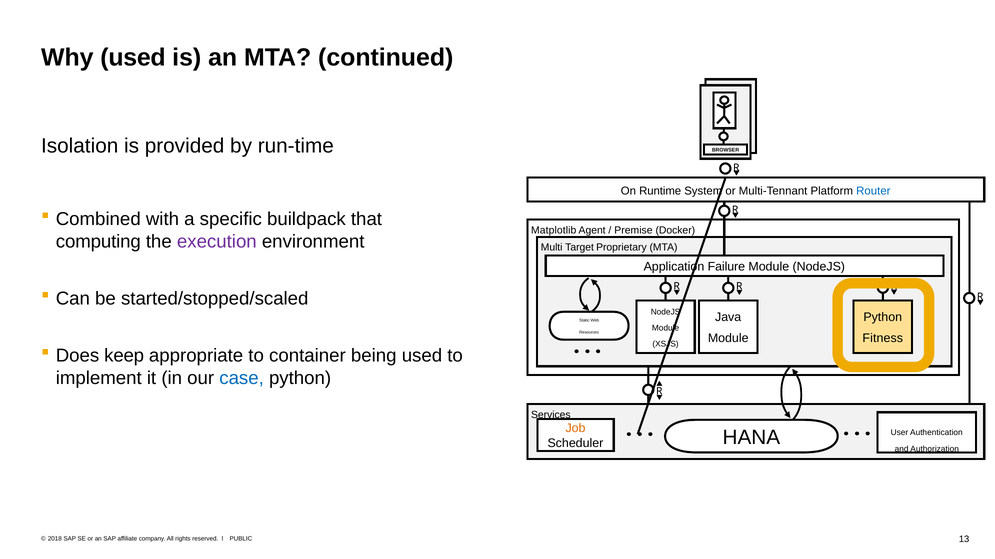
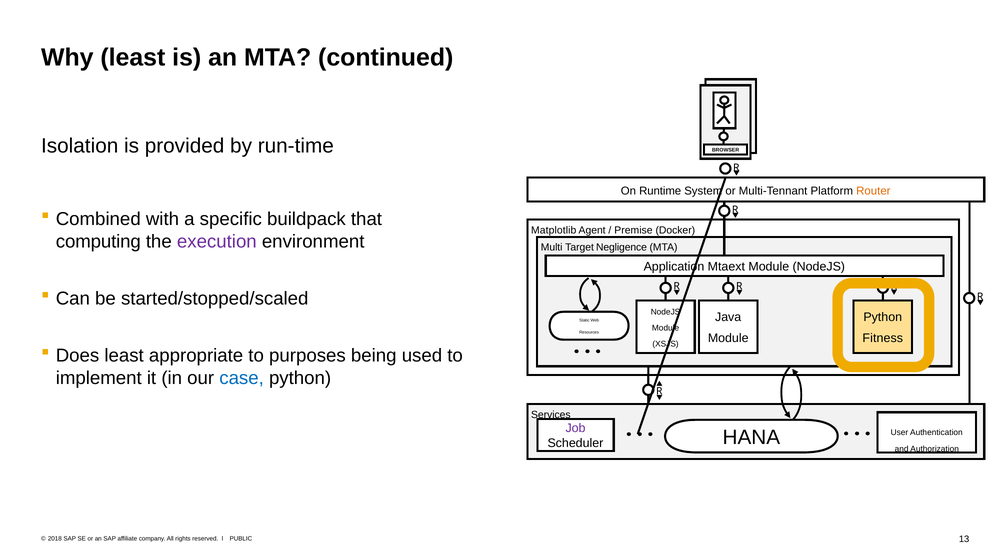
Why used: used -> least (133, 58)
Router colour: blue -> orange (873, 191)
Proprietary: Proprietary -> Negligence (621, 248)
Failure: Failure -> Mtaext (726, 267)
Does keep: keep -> least (124, 356)
container: container -> purposes (307, 356)
Job colour: orange -> purple (576, 429)
